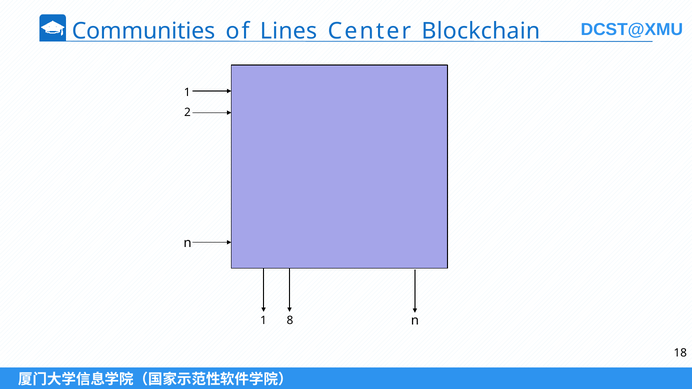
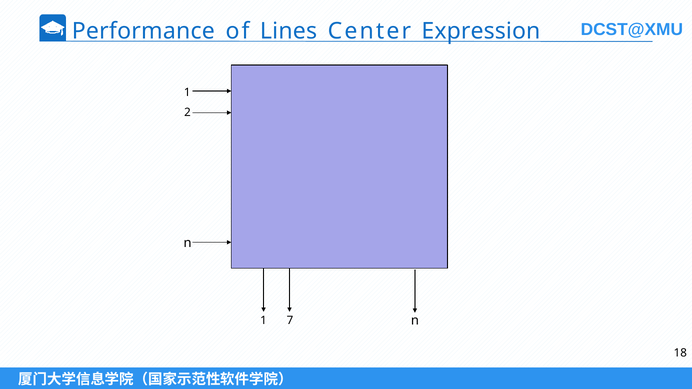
Communities: Communities -> Performance (143, 31)
Blockchain: Blockchain -> Expression (481, 31)
8: 8 -> 7 (290, 321)
